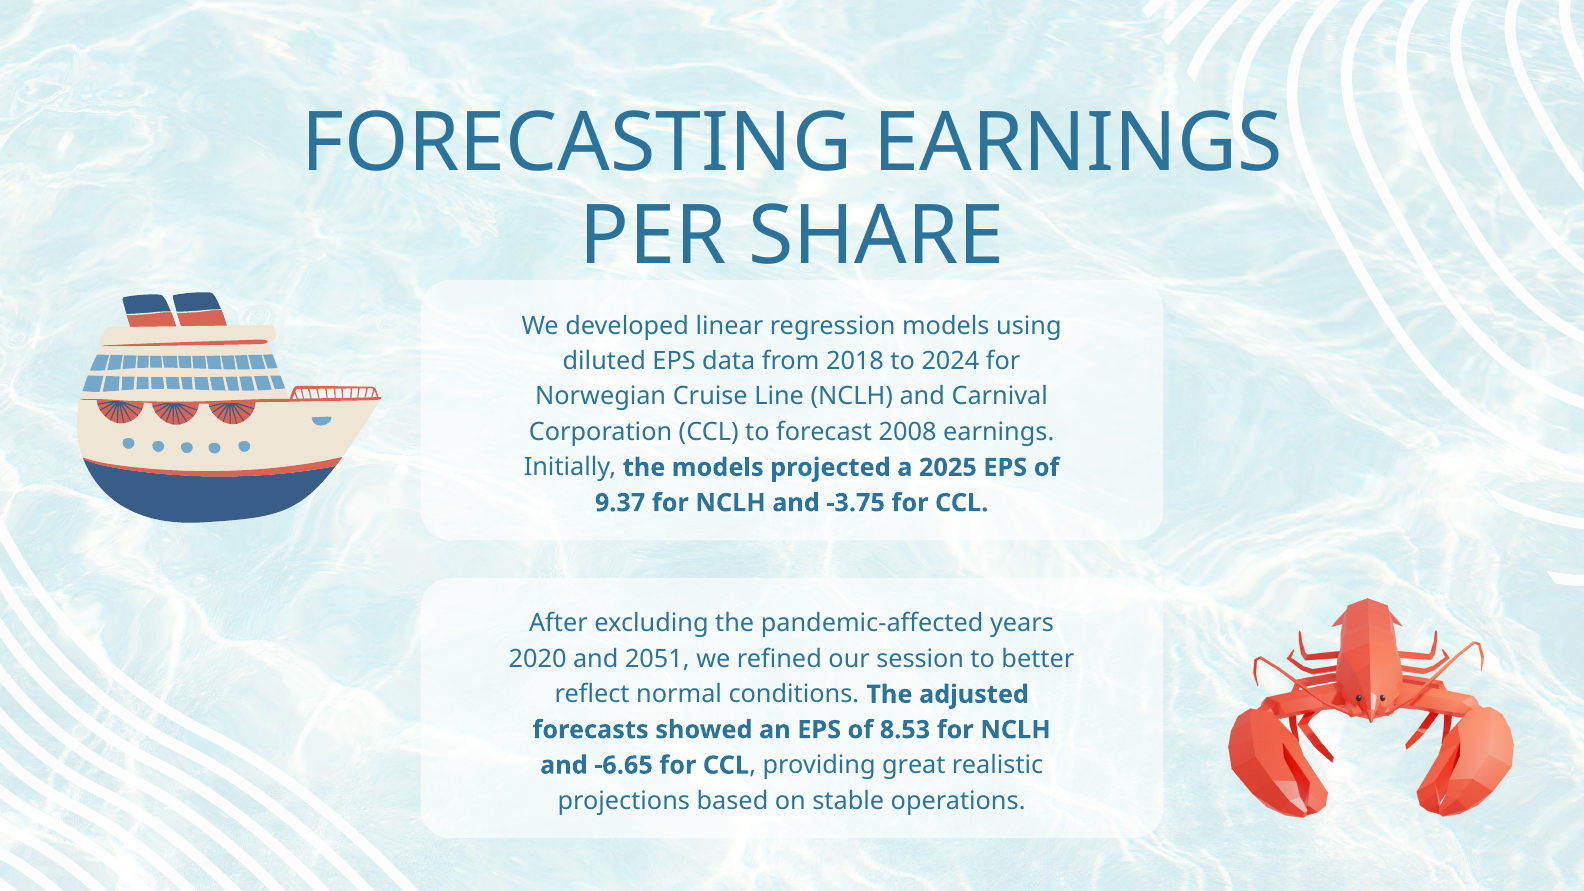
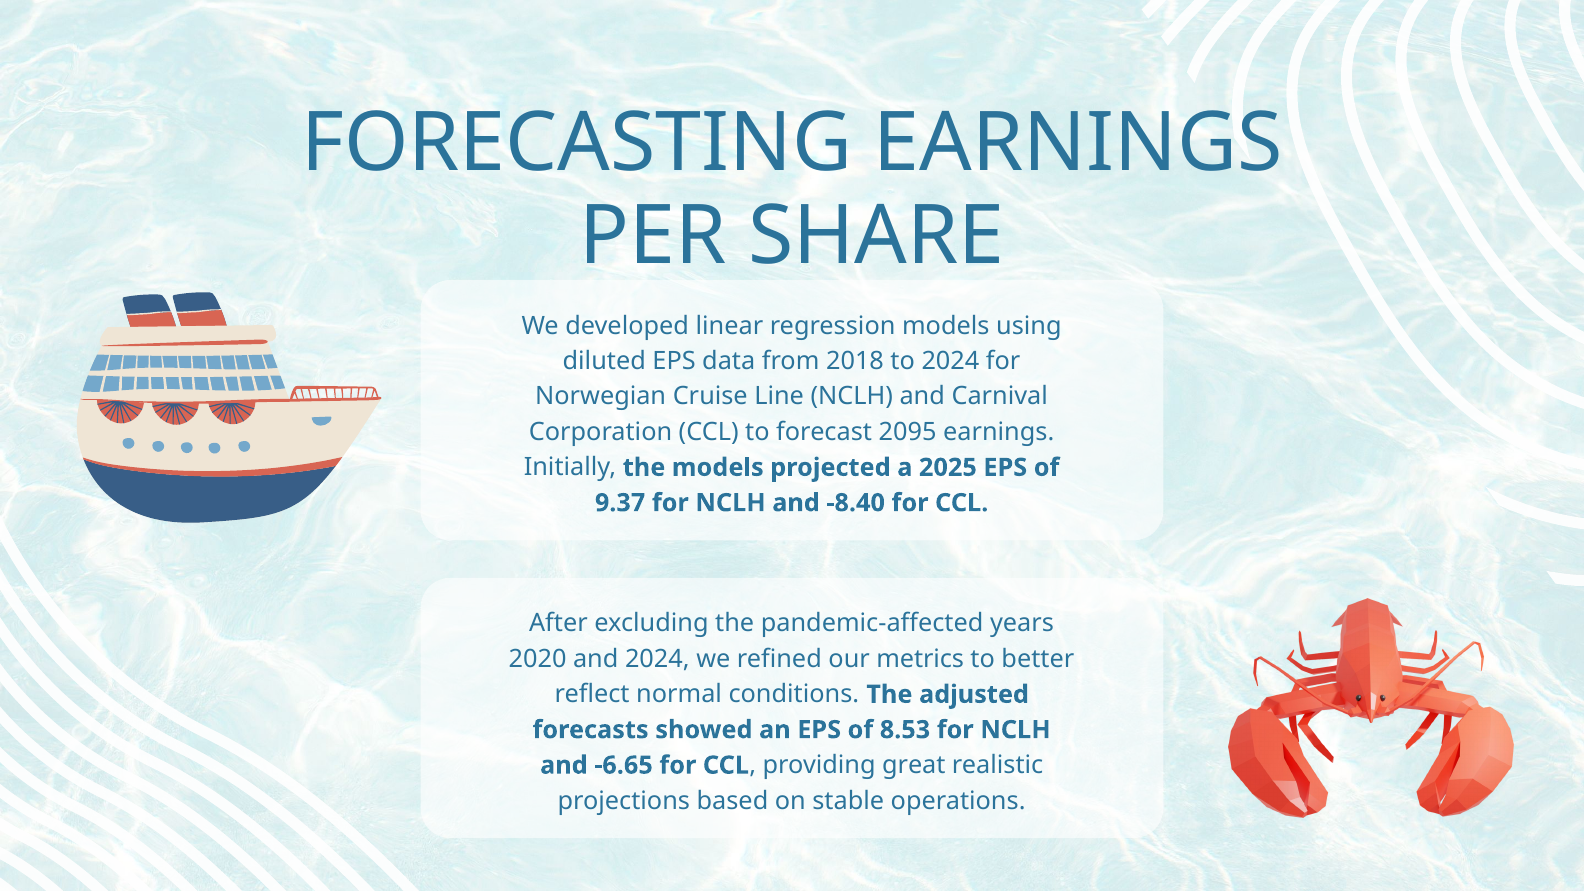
2008: 2008 -> 2095 (908, 432)
-3.75: -3.75 -> -8.40 (856, 503)
and 2051: 2051 -> 2024 (657, 659)
session: session -> metrics (920, 659)
